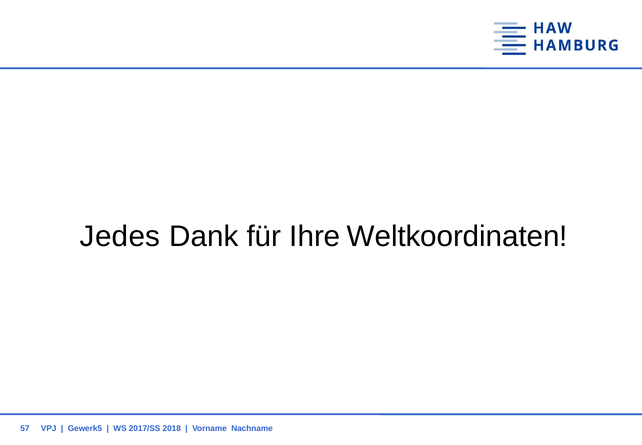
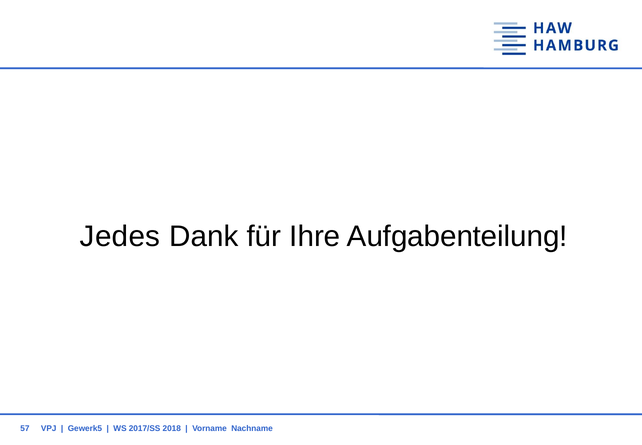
Weltkoordinaten: Weltkoordinaten -> Aufgabenteilung (457, 236)
